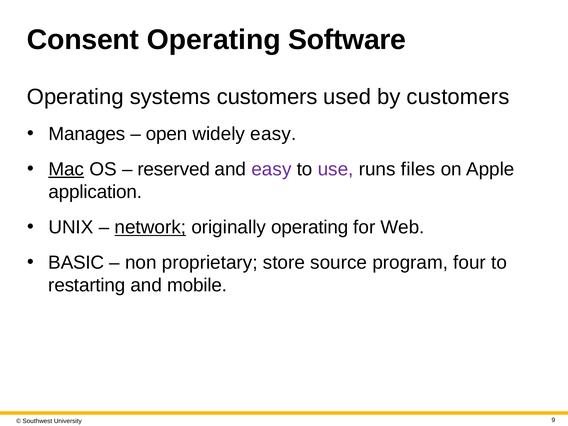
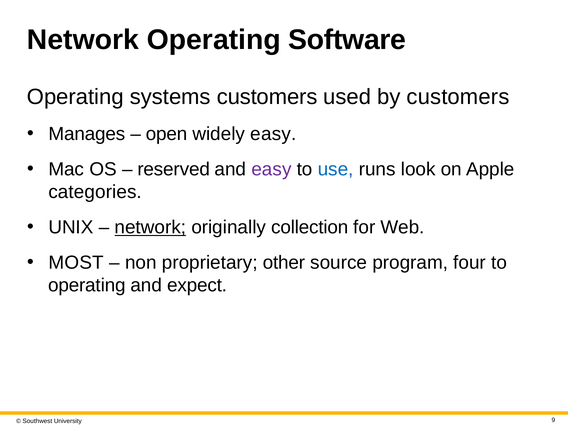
Consent: Consent -> Network (83, 40)
Mac underline: present -> none (66, 169)
use colour: purple -> blue (336, 169)
files: files -> look (418, 169)
application: application -> categories (95, 192)
originally operating: operating -> collection (310, 227)
BASIC: BASIC -> MOST (76, 263)
store: store -> other (284, 263)
restarting: restarting -> operating (87, 285)
mobile: mobile -> expect (197, 285)
